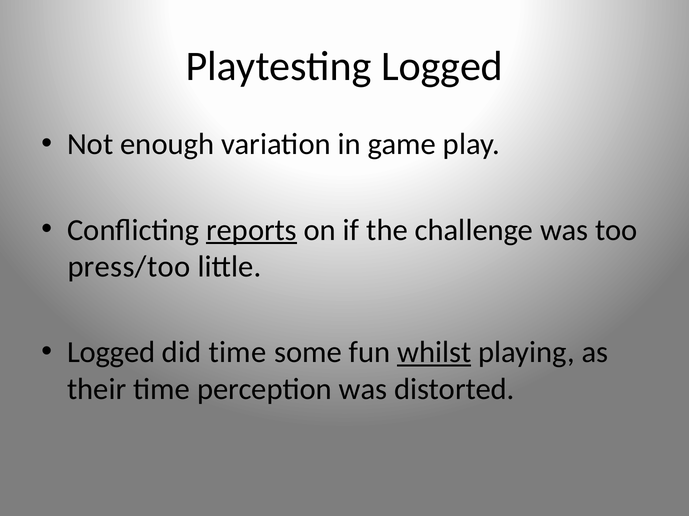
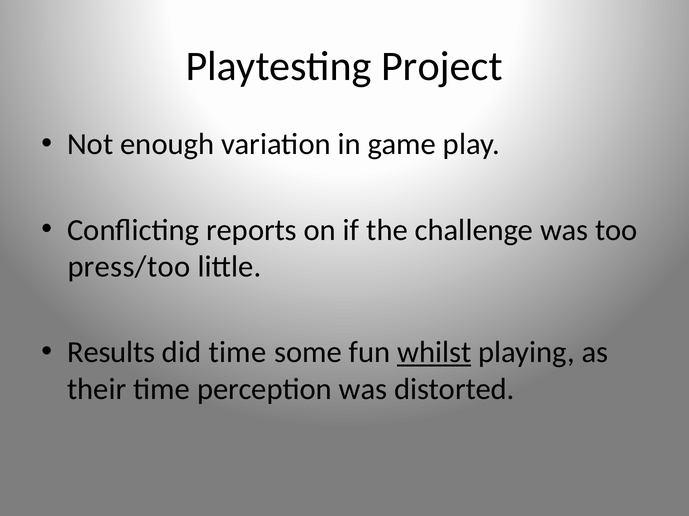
Playtesting Logged: Logged -> Project (442, 67)
reports underline: present -> none (252, 230)
Logged: Logged -> Results (111, 353)
